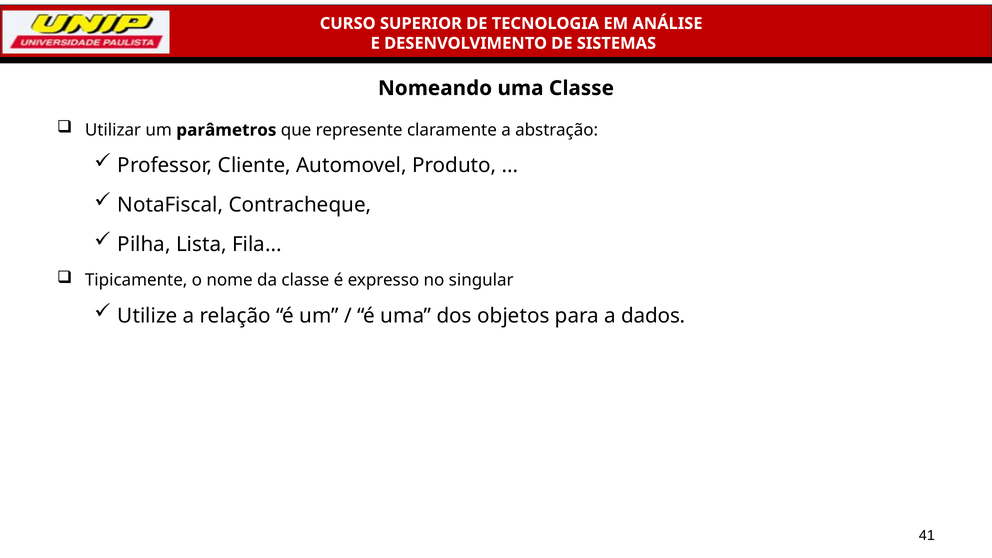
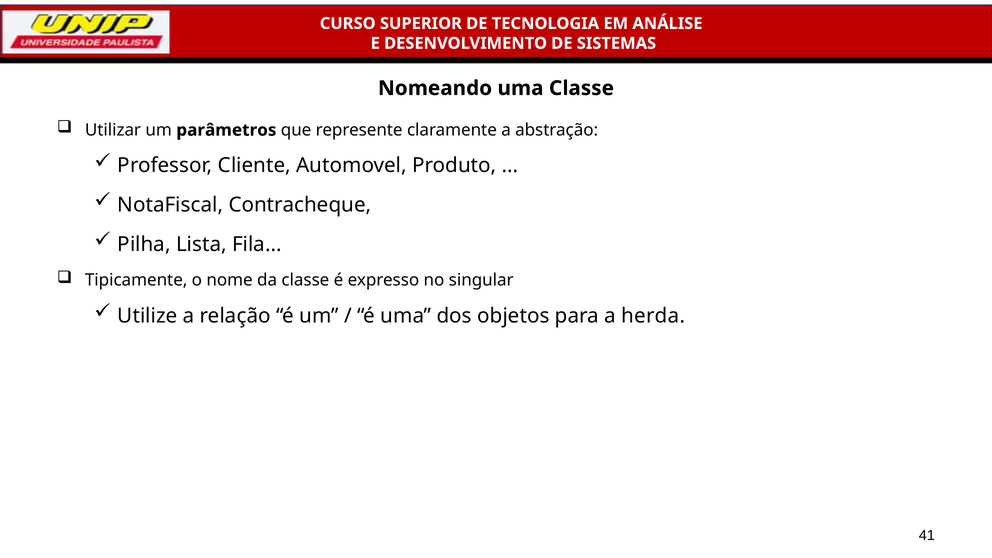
dados: dados -> herda (653, 316)
